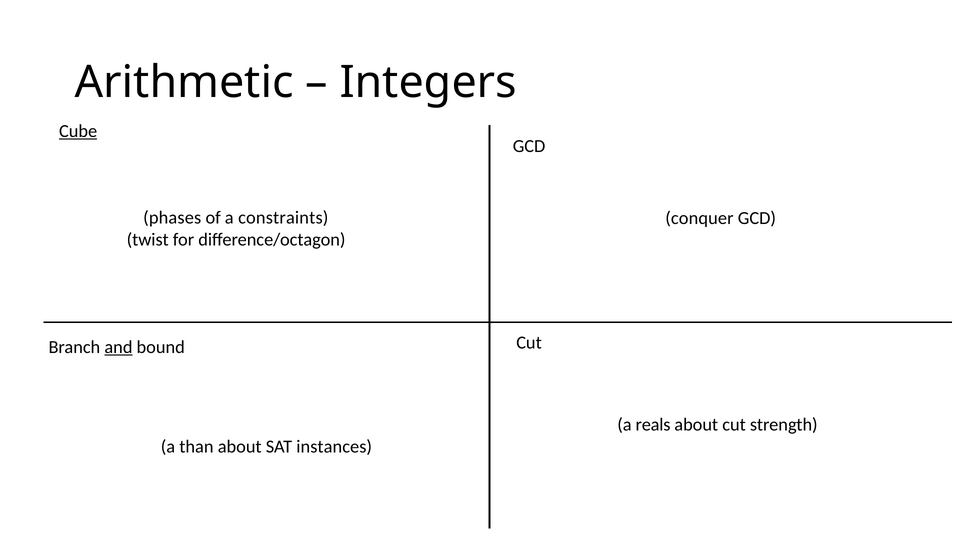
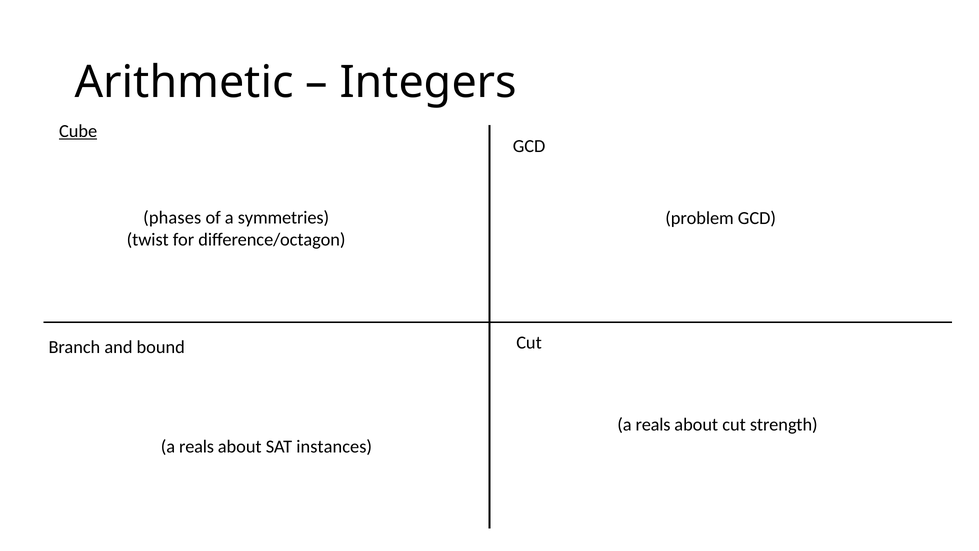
constraints: constraints -> symmetries (283, 217)
conquer: conquer -> problem (700, 218)
and underline: present -> none (118, 347)
than: than -> reals (197, 446)
